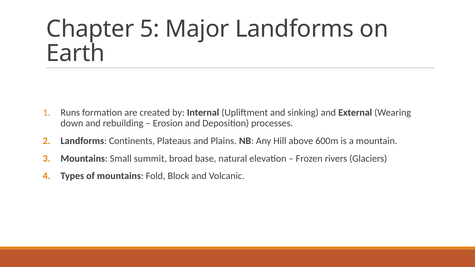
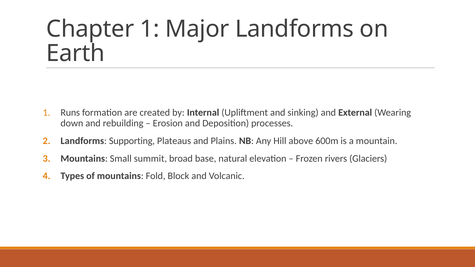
Chapter 5: 5 -> 1 (150, 29)
Continents: Continents -> Supporting (132, 141)
